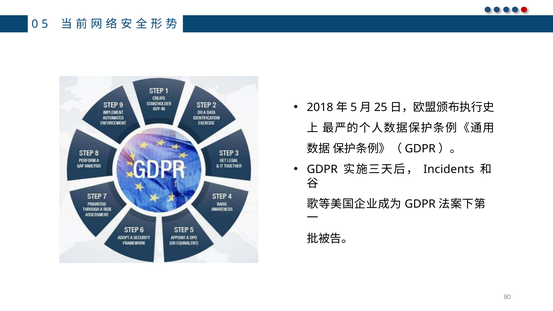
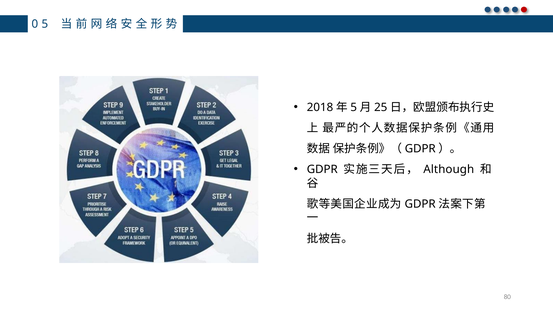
Incidents: Incidents -> Although (449, 169)
